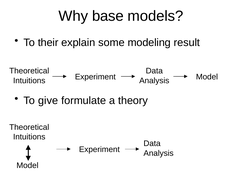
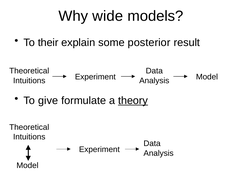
base: base -> wide (108, 16)
modeling: modeling -> posterior (149, 43)
theory underline: none -> present (133, 101)
